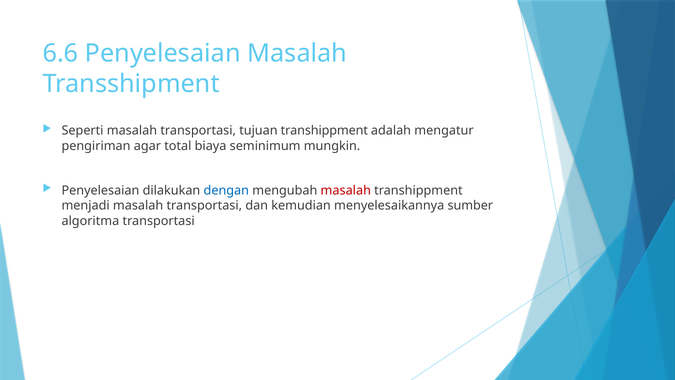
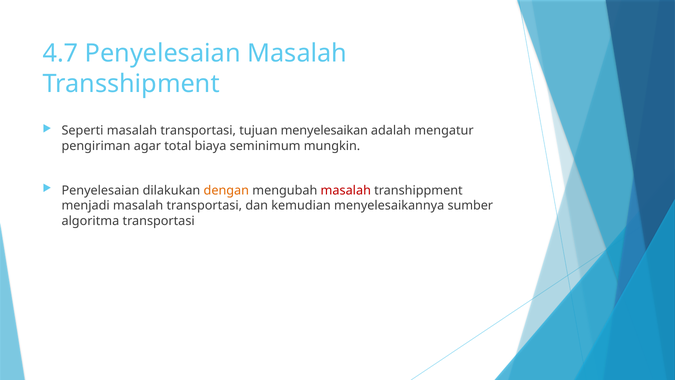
6.6: 6.6 -> 4.7 (60, 53)
tujuan transhippment: transhippment -> menyelesaikan (324, 131)
dengan colour: blue -> orange (226, 190)
